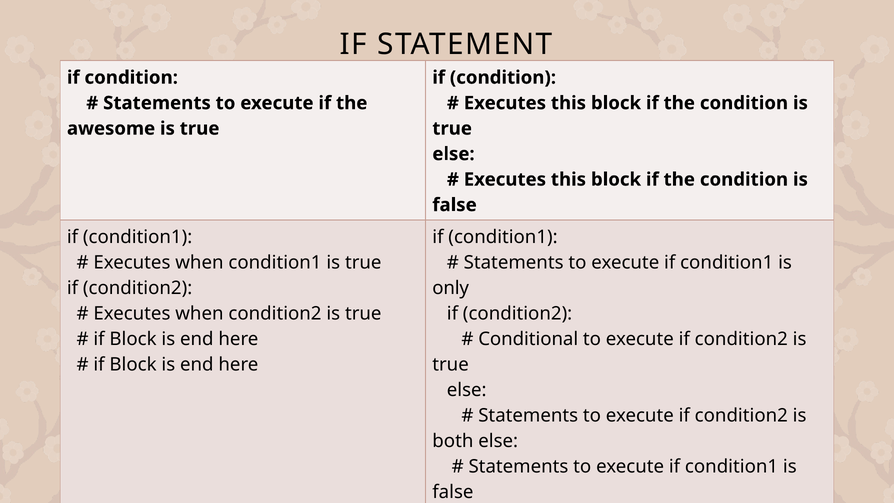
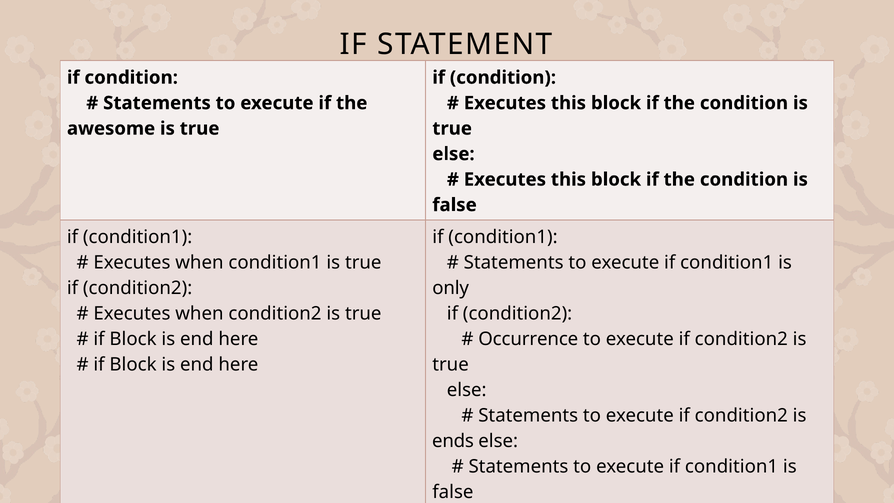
Conditional: Conditional -> Occurrence (528, 339)
both: both -> ends (453, 441)
